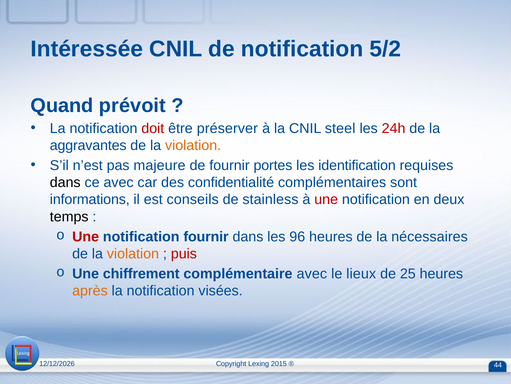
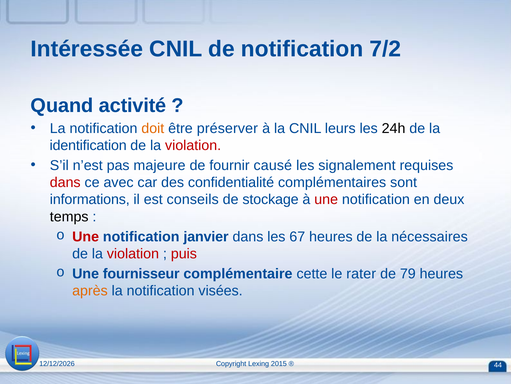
5/2: 5/2 -> 7/2 (385, 49)
prévoit: prévoit -> activité (133, 105)
doit colour: red -> orange (153, 128)
steel: steel -> leurs (340, 128)
24h colour: red -> black (394, 128)
aggravantes: aggravantes -> identification (88, 145)
violation colour: orange -> red (193, 145)
portes: portes -> causé (273, 165)
identification: identification -> signalement (357, 165)
dans colour: black -> red (65, 182)
stainless: stainless -> stockage (271, 199)
notification fournir: fournir -> janvier (206, 236)
96: 96 -> 67 (297, 236)
violation colour: orange -> red (133, 253)
chiffrement: chiffrement -> fournisseur (141, 273)
complémentaire avec: avec -> cette (312, 273)
lieux: lieux -> rater (361, 273)
25: 25 -> 79 (408, 273)
